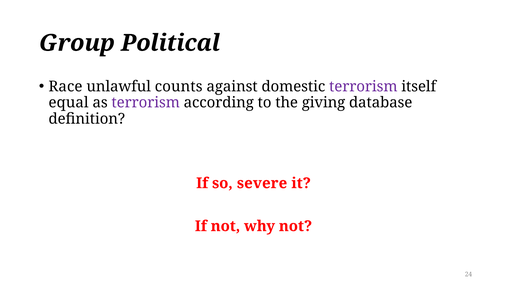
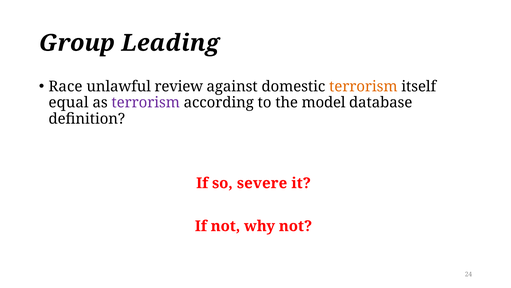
Political: Political -> Leading (170, 43)
counts: counts -> review (179, 86)
terrorism colour: purple -> orange (363, 86)
giving: giving -> model (324, 102)
